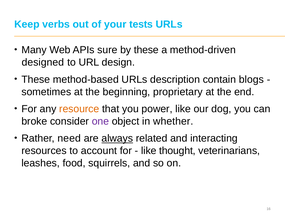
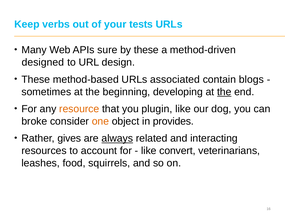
description: description -> associated (175, 79)
proprietary: proprietary -> developing (178, 92)
the underline: none -> present (224, 92)
power: power -> plugin (157, 109)
one colour: purple -> orange (100, 121)
whether: whether -> provides (173, 121)
need: need -> gives (69, 138)
thought: thought -> convert (177, 151)
